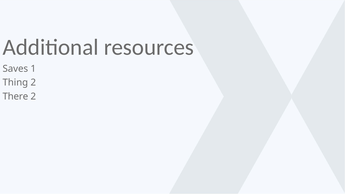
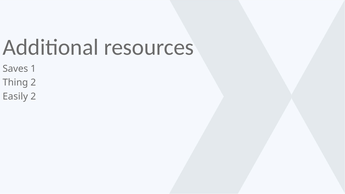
There: There -> Easily (15, 97)
